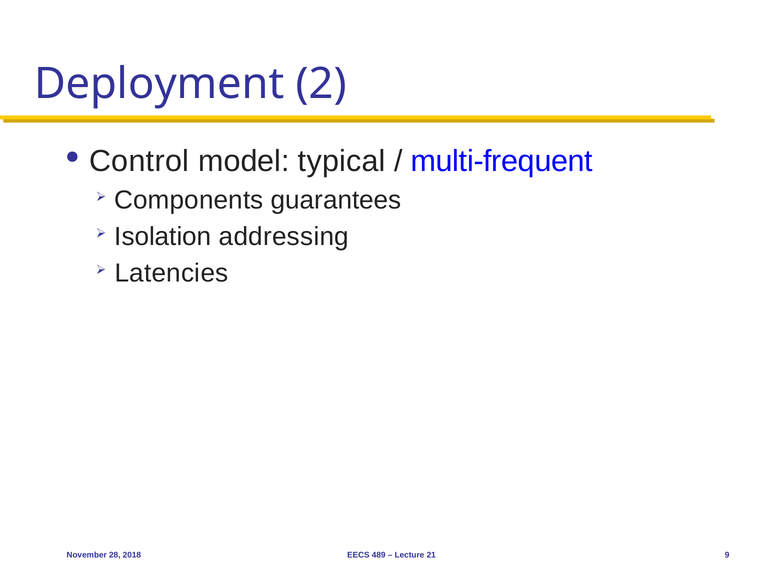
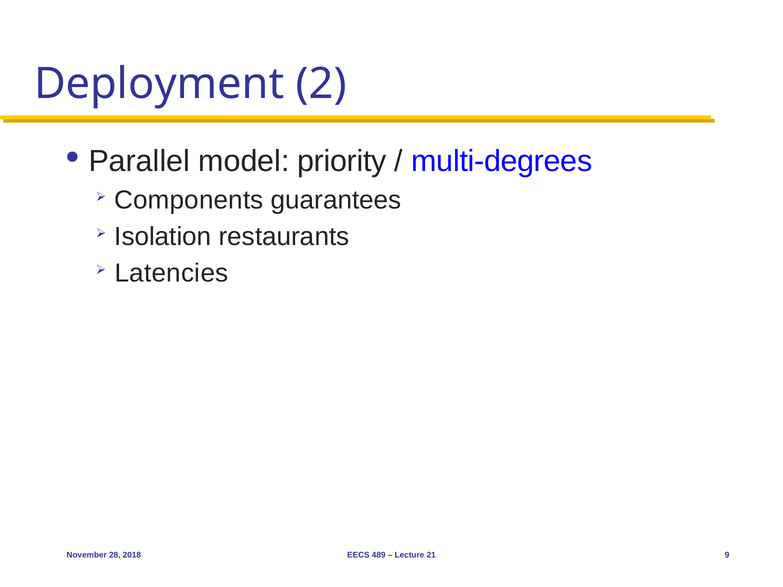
Control: Control -> Parallel (139, 161)
typical: typical -> priority (342, 161)
multi-frequent: multi-frequent -> multi-degrees (502, 161)
addressing: addressing -> restaurants (284, 237)
